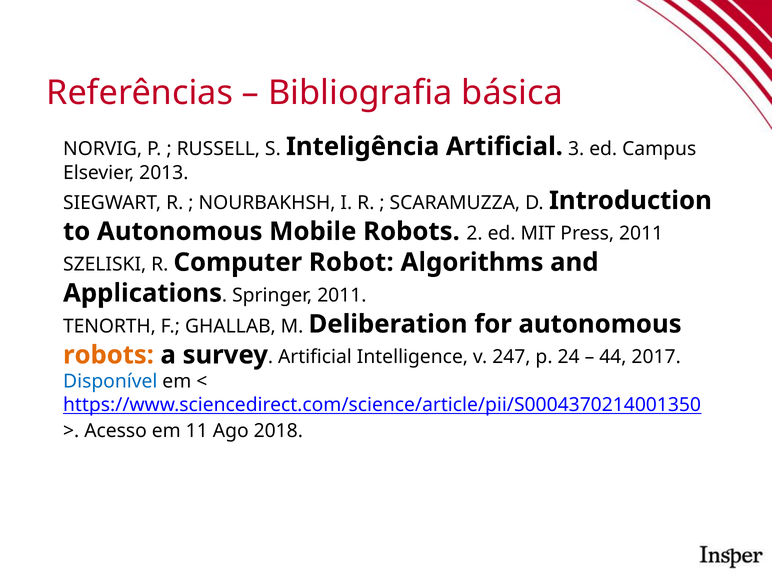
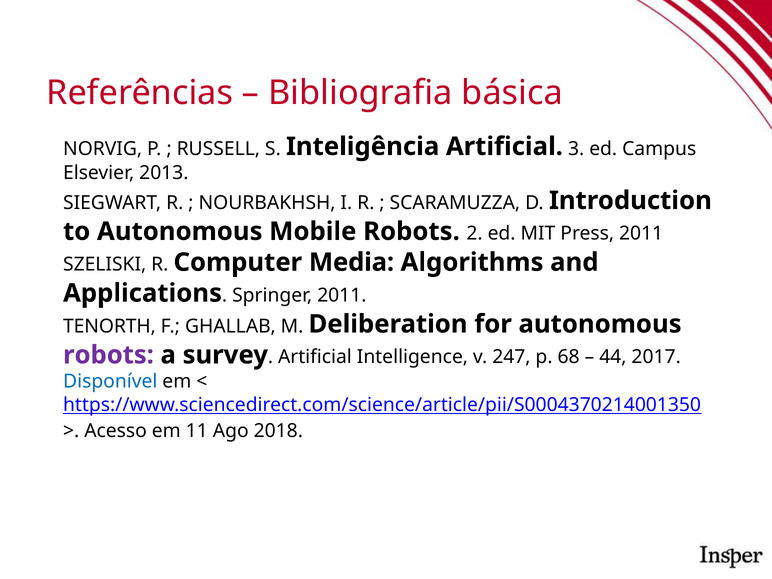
Robot: Robot -> Media (351, 262)
robots colour: orange -> purple (108, 355)
24: 24 -> 68 (569, 357)
